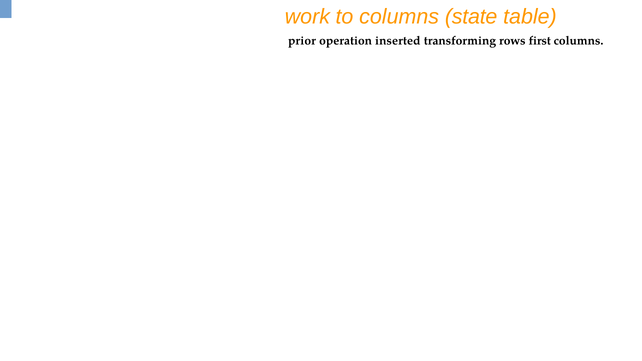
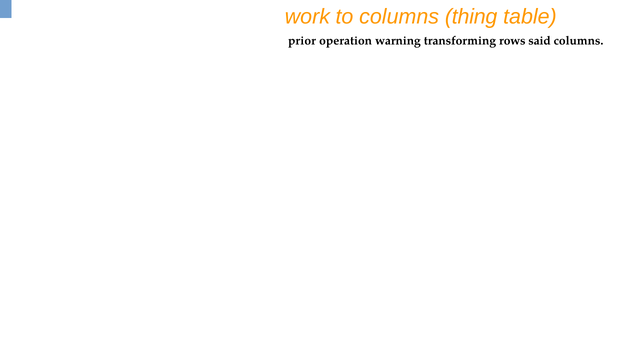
state: state -> thing (471, 17)
inserted: inserted -> warning (398, 41)
first: first -> said (540, 41)
